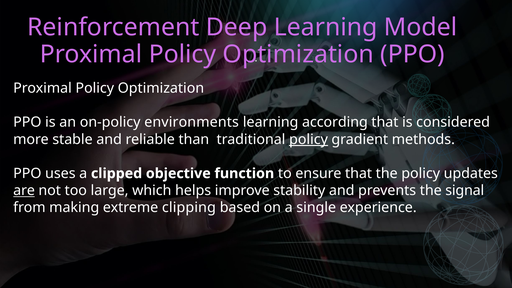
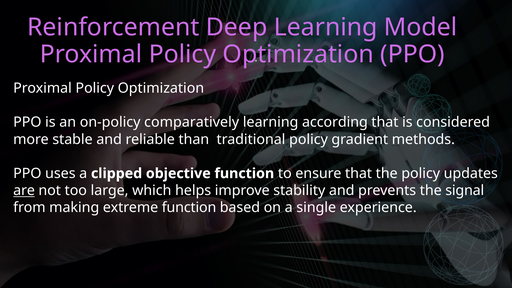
environments: environments -> comparatively (192, 122)
policy underline: present -> none (308, 139)
extreme clipping: clipping -> function (189, 208)
